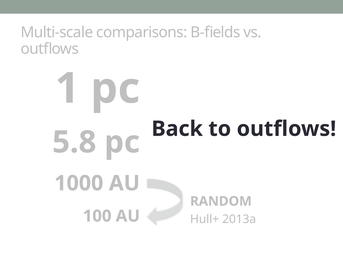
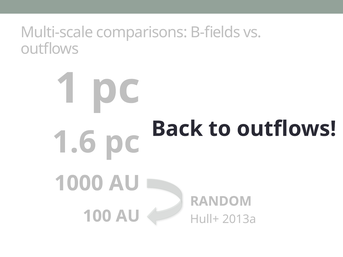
5.8: 5.8 -> 1.6 (74, 142)
